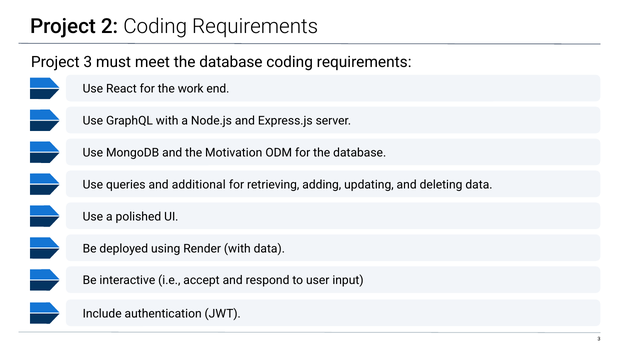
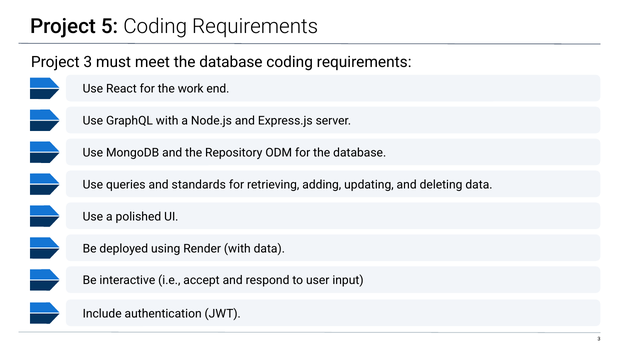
2: 2 -> 5 (110, 26)
Motivation: Motivation -> Repository (234, 153)
additional: additional -> standards (199, 185)
